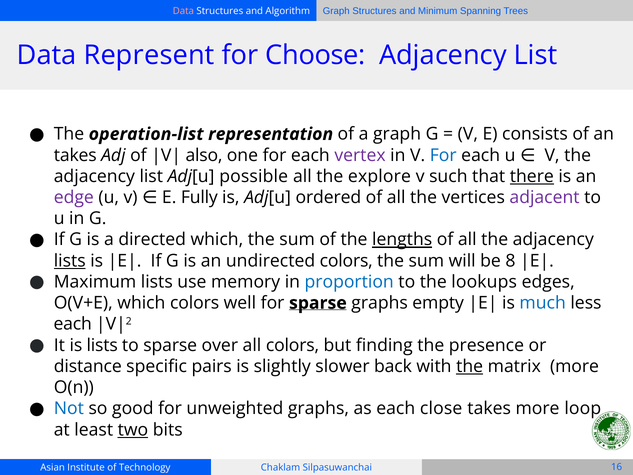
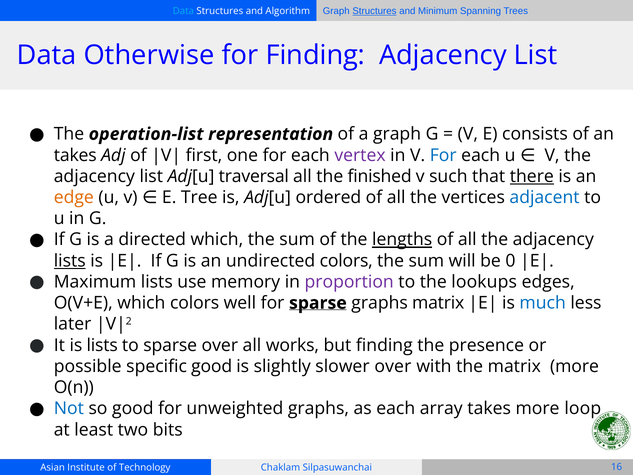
Data colour: pink -> light blue (183, 11)
Structures underline: none -> present (374, 11)
Represent: Represent -> Otherwise (149, 55)
for Choose: Choose -> Finding (315, 55)
also: also -> first (204, 155)
possible: possible -> traversal (254, 176)
explore: explore -> finished (380, 176)
adjacent colour: purple -> blue (545, 197)
edge colour: purple -> orange (74, 197)
Fully: Fully -> Tree (199, 197)
8: 8 -> 0 (510, 261)
proportion colour: blue -> purple (349, 282)
graphs empty: empty -> matrix (438, 303)
each: each -> later (73, 324)
all colors: colors -> works (292, 345)
distance: distance -> possible (88, 366)
specific pairs: pairs -> good (212, 366)
slower back: back -> over (393, 366)
the underline: present -> none (470, 366)
close: close -> array (441, 408)
two underline: present -> none (133, 430)
